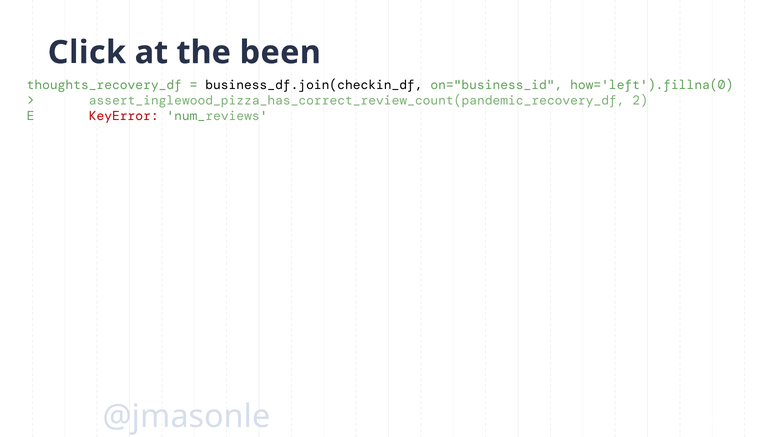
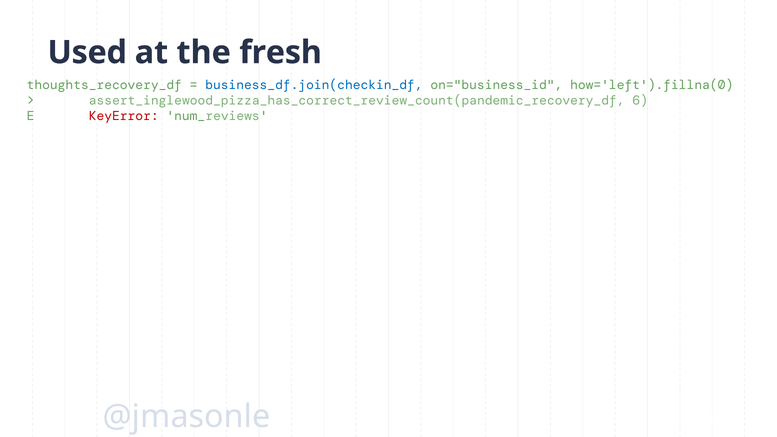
Click: Click -> Used (87, 53)
been: been -> fresh (281, 53)
business_df.join(checkin_df colour: black -> blue (314, 85)
2: 2 -> 6 (640, 100)
